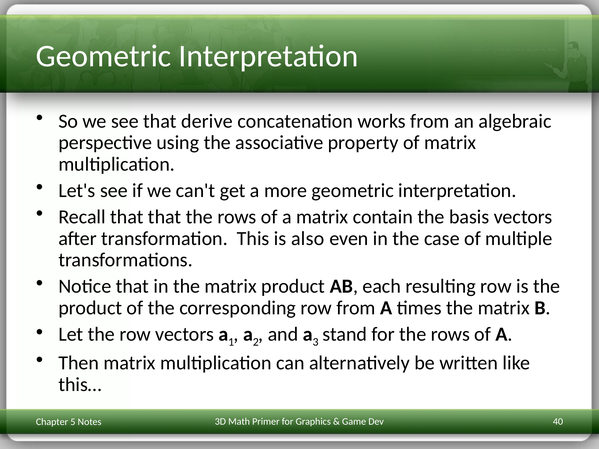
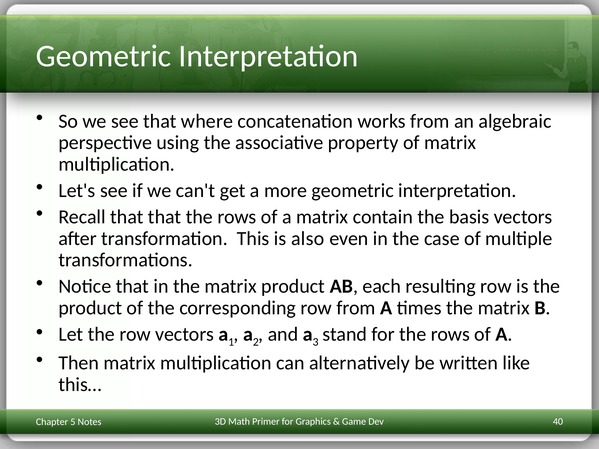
derive: derive -> where (207, 121)
